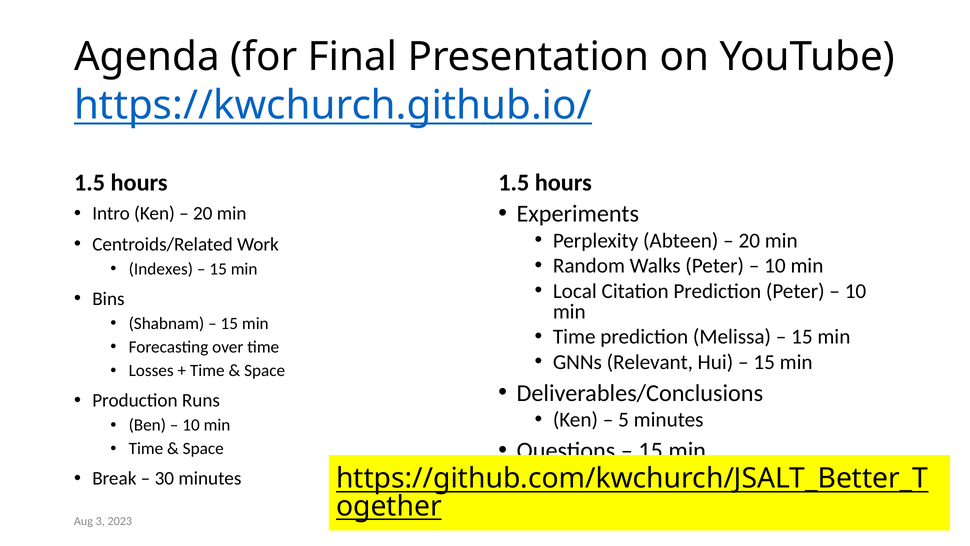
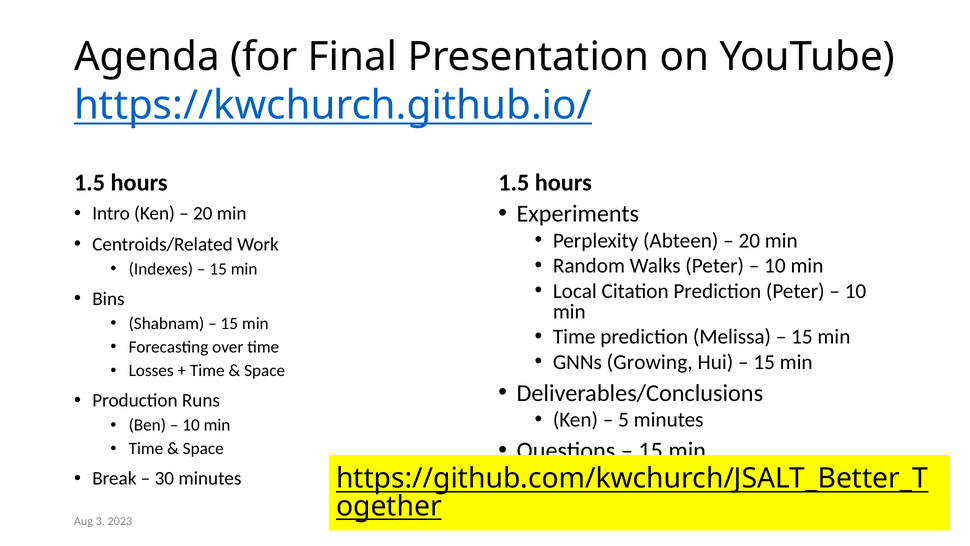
Relevant: Relevant -> Growing (650, 362)
